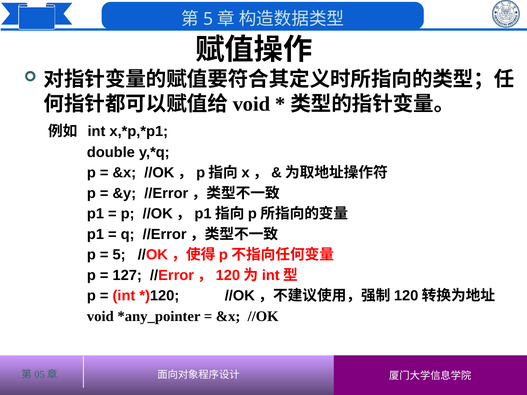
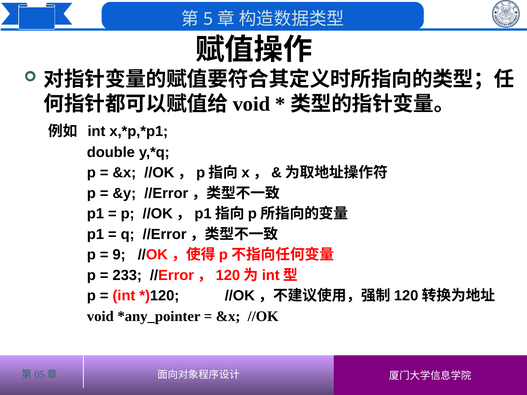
5: 5 -> 9 (119, 255)
127: 127 -> 233 (127, 275)
